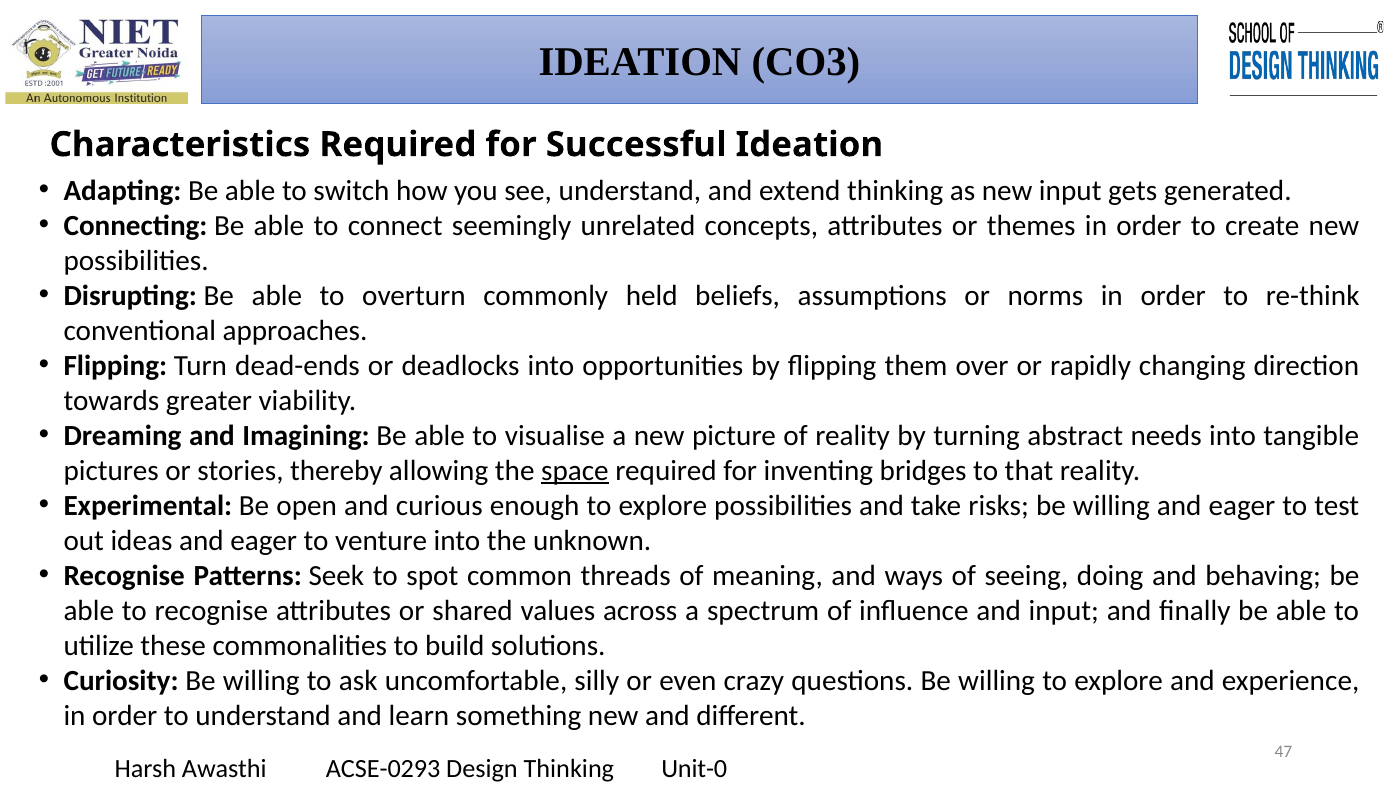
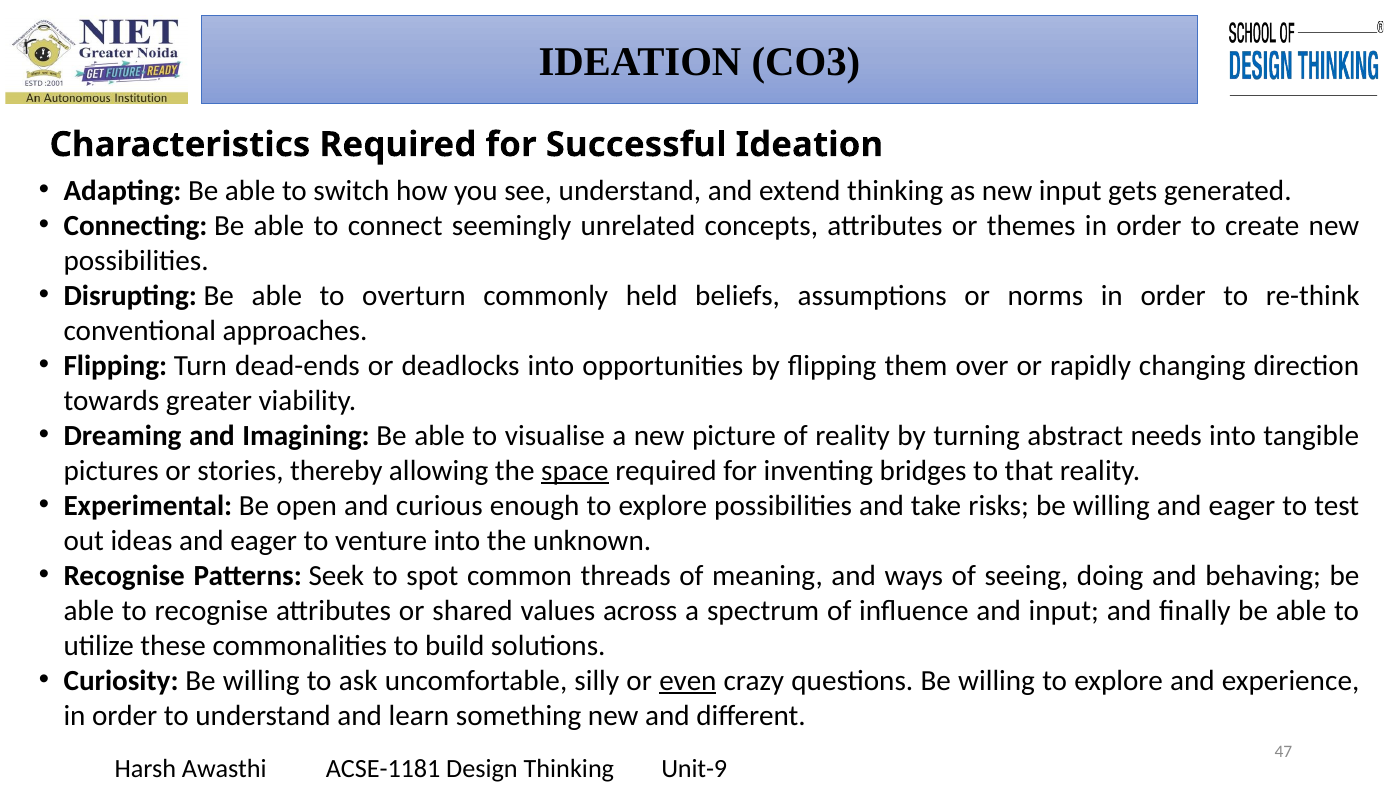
even underline: none -> present (688, 681)
ACSE-0293: ACSE-0293 -> ACSE-1181 (383, 769)
Unit-0: Unit-0 -> Unit-9 (694, 769)
